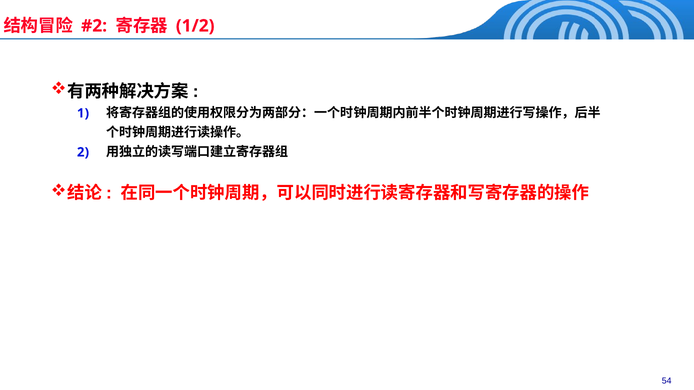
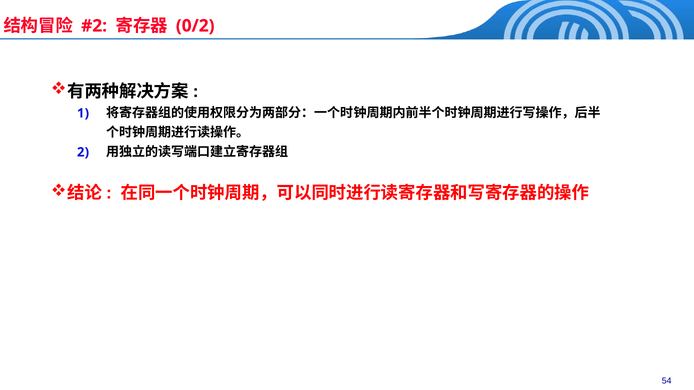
1/2: 1/2 -> 0/2 (195, 26)
